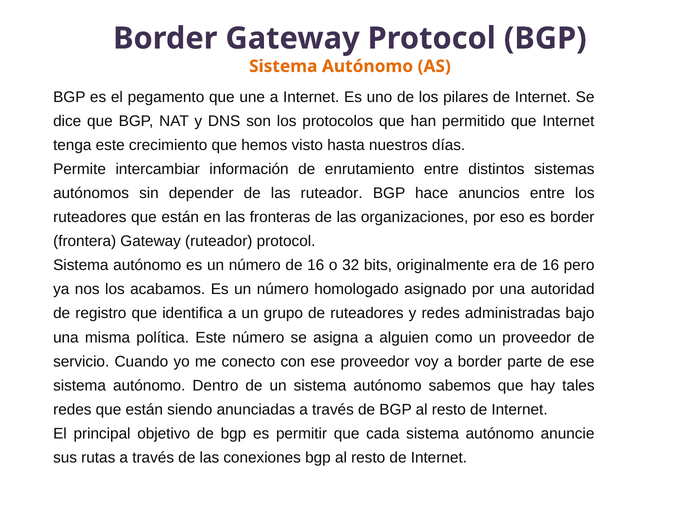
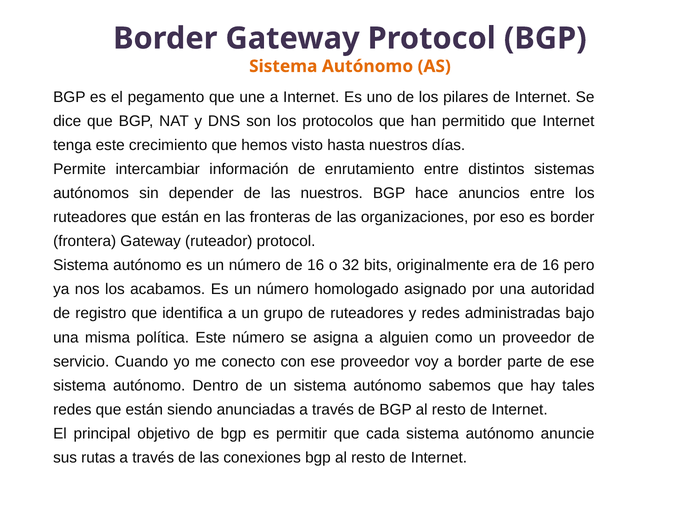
las ruteador: ruteador -> nuestros (332, 193)
